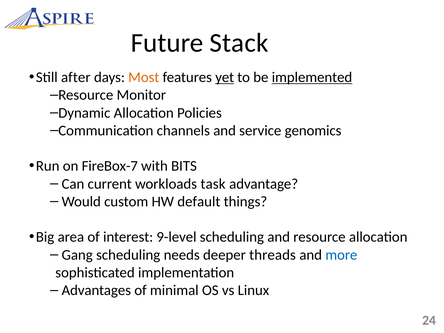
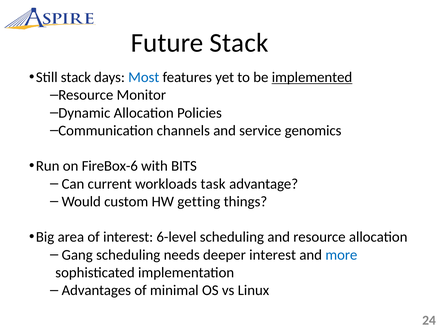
Still after: after -> stack (76, 77)
Most colour: orange -> blue (144, 77)
yet underline: present -> none (225, 77)
FireBox-7: FireBox-7 -> FireBox-6 (110, 166)
default: default -> getting (199, 202)
9-level: 9-level -> 6-level (176, 237)
deeper threads: threads -> interest (273, 255)
